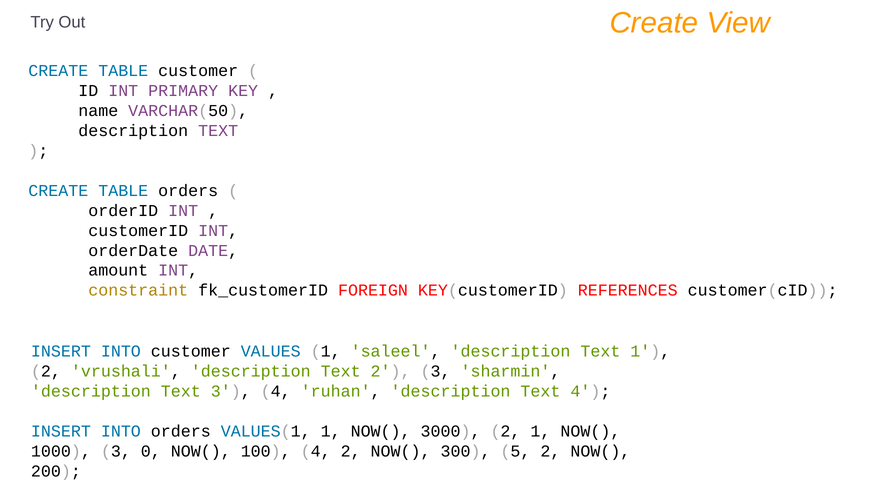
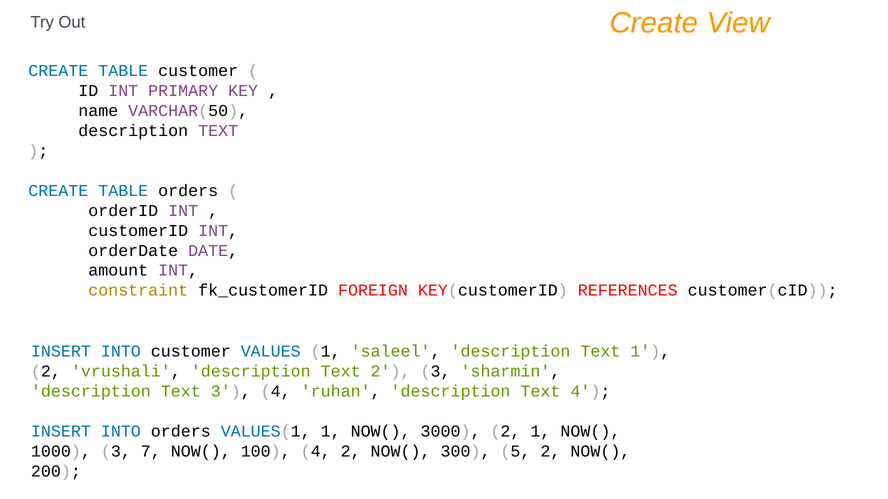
0: 0 -> 7 (151, 452)
